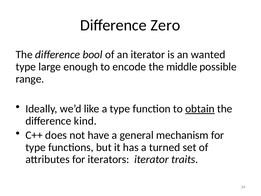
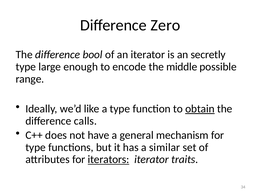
wanted: wanted -> secretly (208, 55)
kind: kind -> calls (85, 121)
turned: turned -> similar (165, 147)
iterators underline: none -> present (109, 159)
